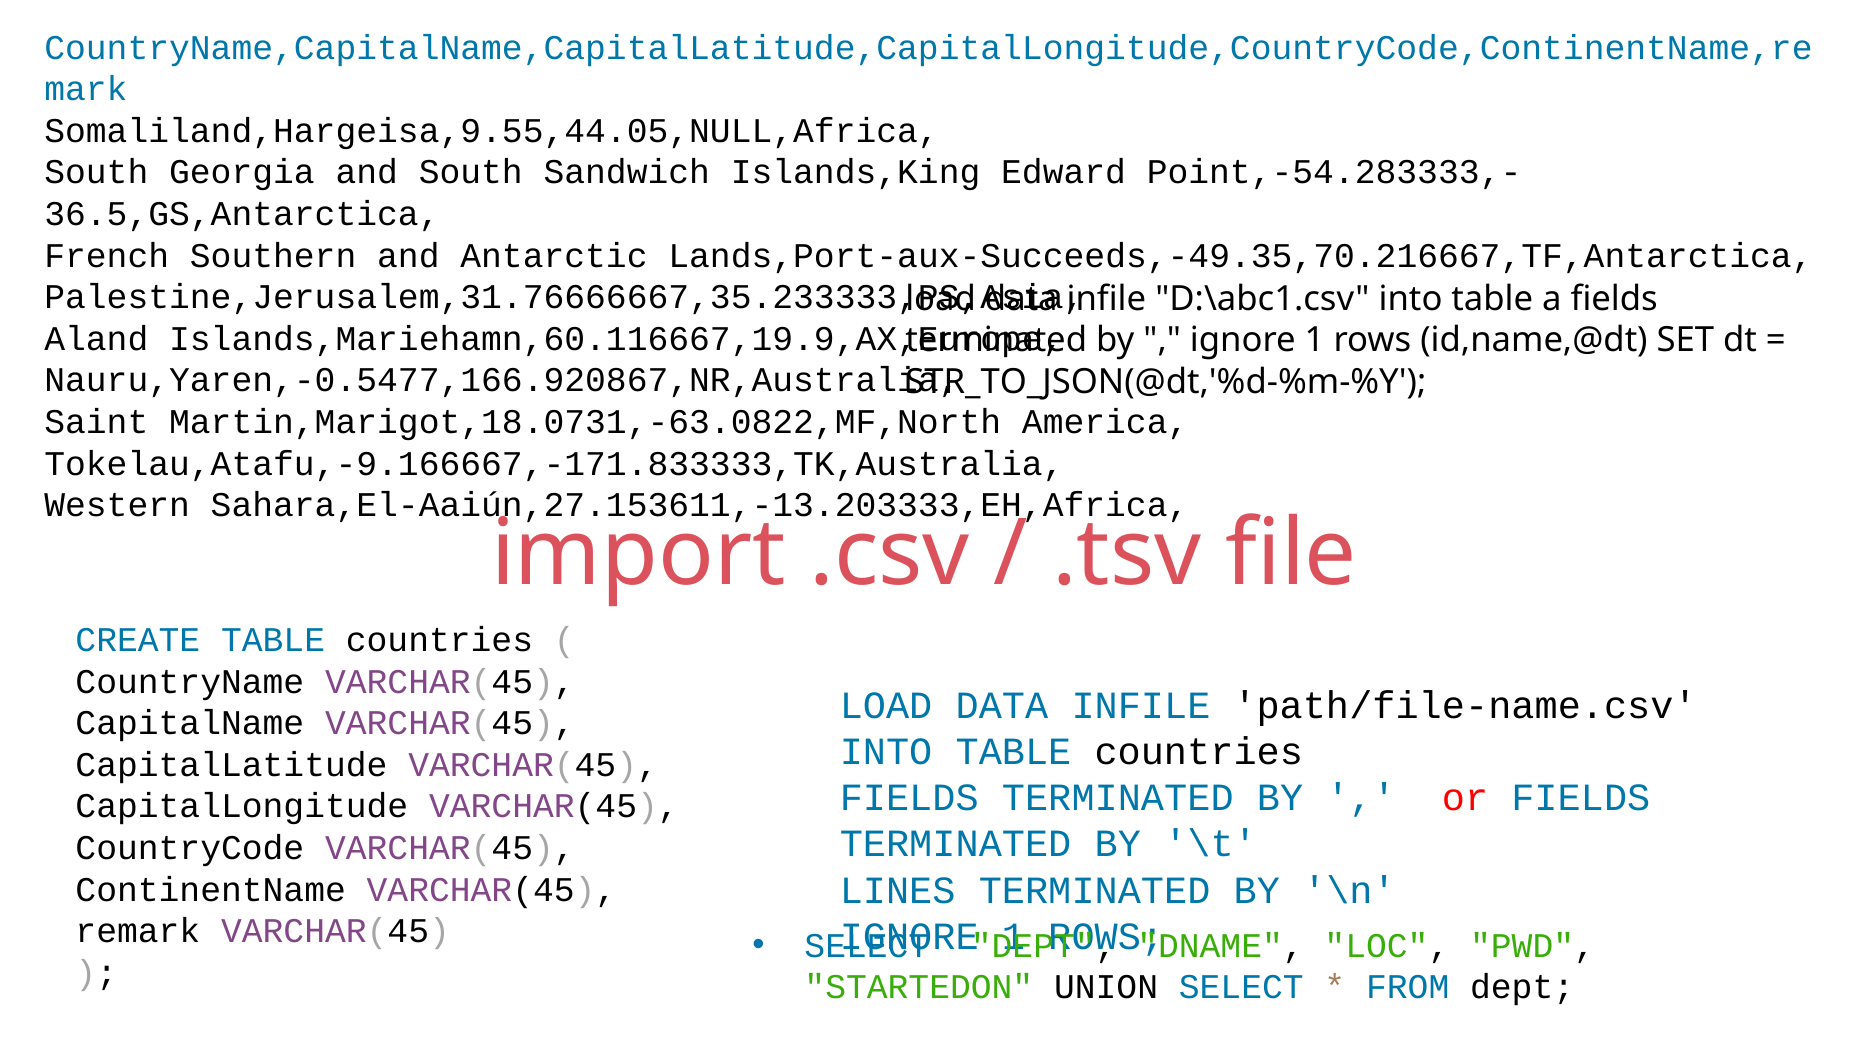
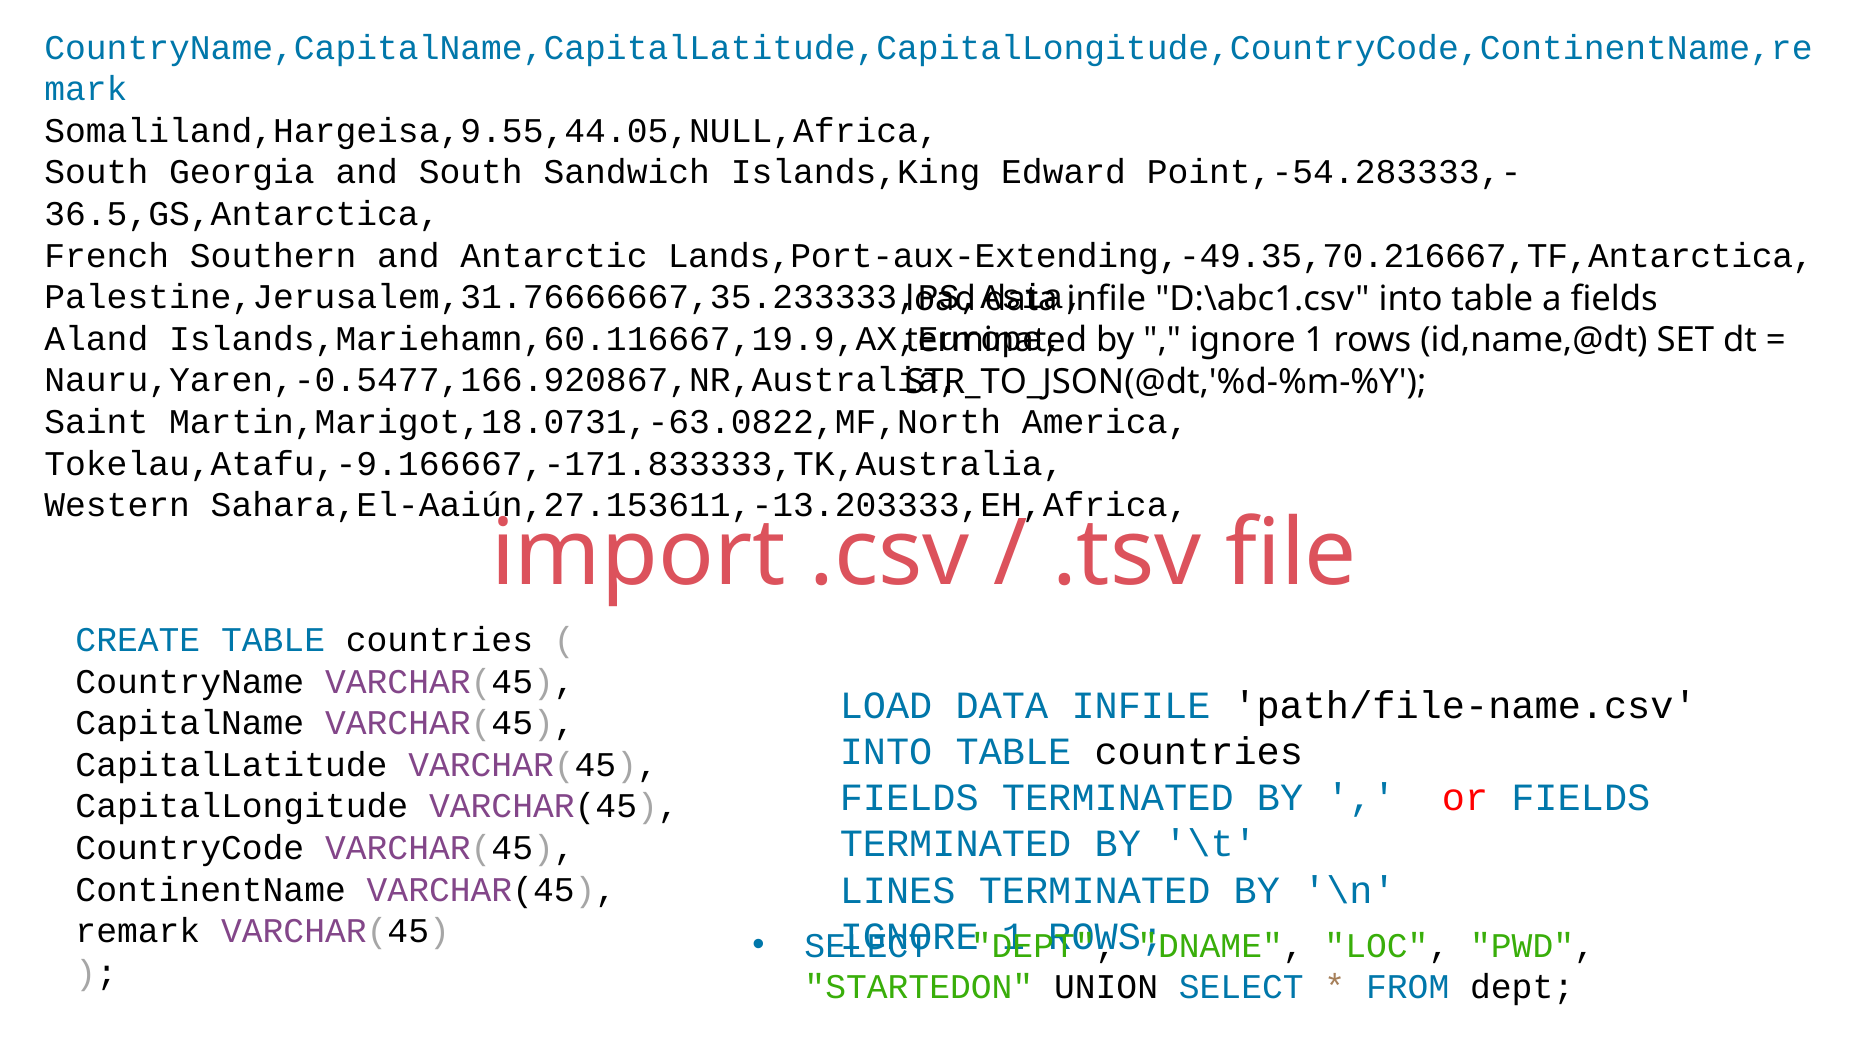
Lands,Port-aux-Succeeds,-49.35,70.216667,TF,Antarctica: Lands,Port-aux-Succeeds,-49.35,70.216667,TF,Antarctica -> Lands,Port-aux-Extending,-49.35,70.216667,TF,Antarctica (1241, 256)
